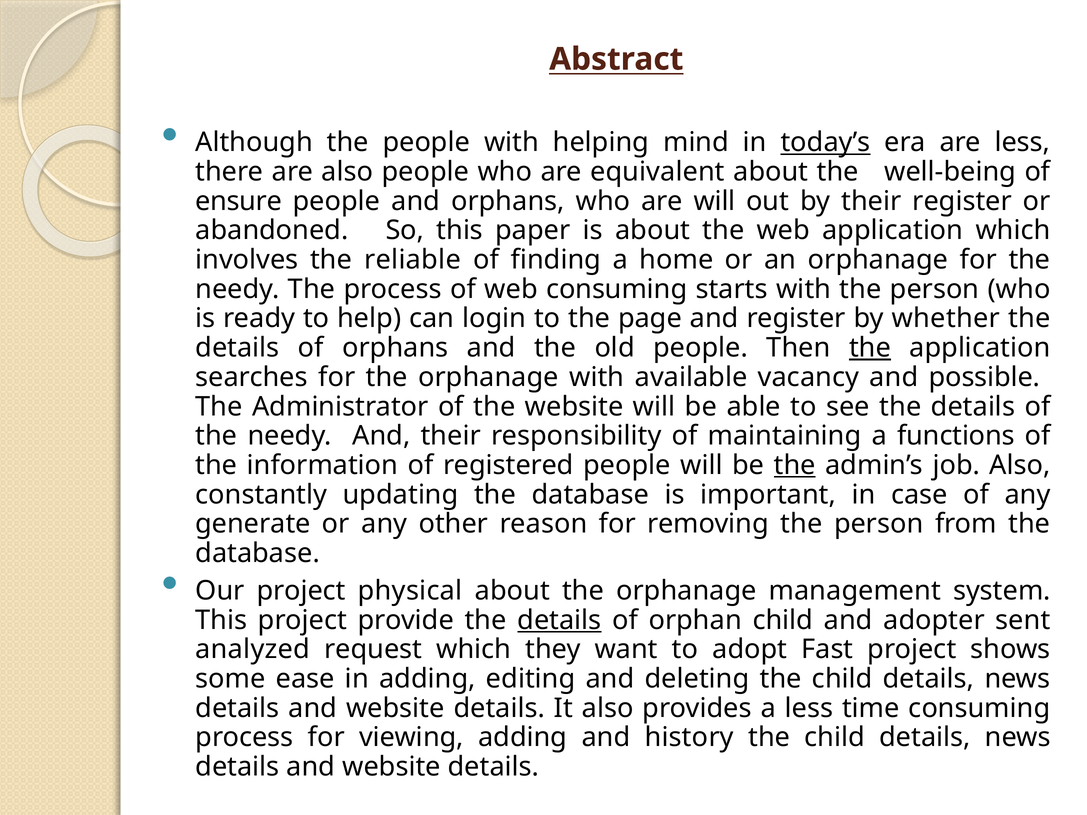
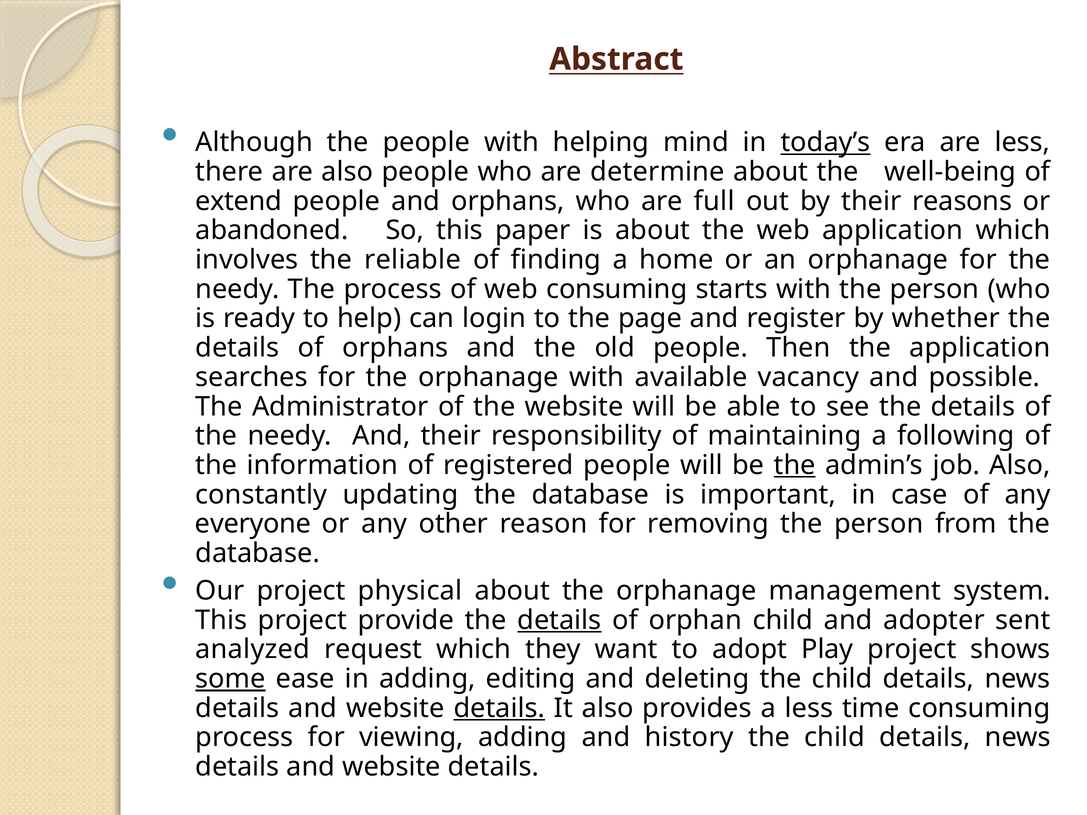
equivalent: equivalent -> determine (657, 172)
ensure: ensure -> extend (239, 201)
are will: will -> full (714, 201)
their register: register -> reasons (962, 201)
the underline: present -> none (870, 348)
functions: functions -> following (956, 436)
generate: generate -> everyone (253, 524)
Fast: Fast -> Play (827, 650)
some underline: none -> present (230, 679)
details underline: none -> present (499, 708)
